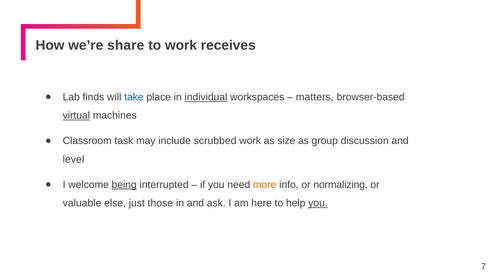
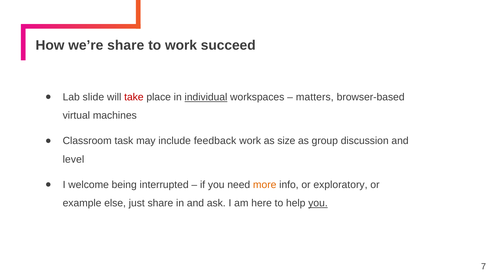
receives: receives -> succeed (228, 45)
finds: finds -> slide (93, 97)
take colour: blue -> red (134, 97)
virtual underline: present -> none (76, 116)
scrubbed: scrubbed -> feedback (215, 141)
being underline: present -> none (124, 185)
normalizing: normalizing -> exploratory (340, 185)
valuable: valuable -> example (82, 203)
just those: those -> share (160, 203)
